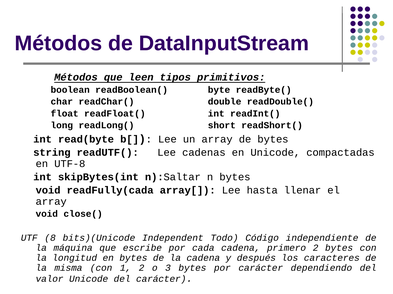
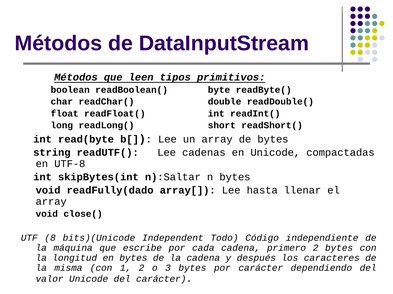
readFully(cada: readFully(cada -> readFully(dado (110, 191)
